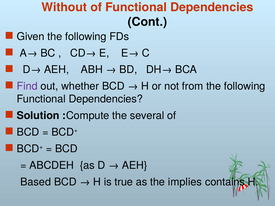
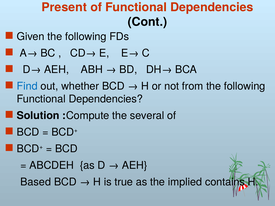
Without: Without -> Present (64, 7)
Find colour: purple -> blue (27, 86)
implies: implies -> implied (185, 182)
